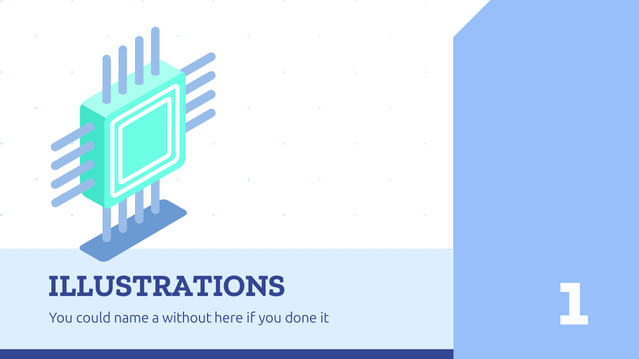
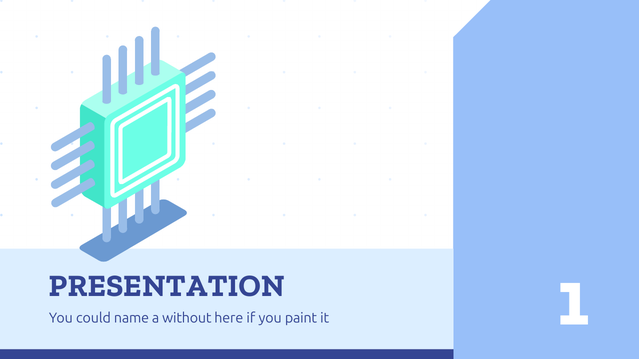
ILLUSTRATIONS: ILLUSTRATIONS -> PRESENTATION (167, 286)
done: done -> paint (301, 319)
